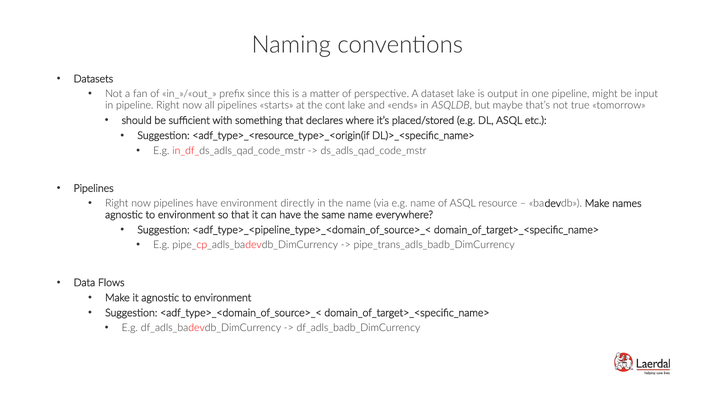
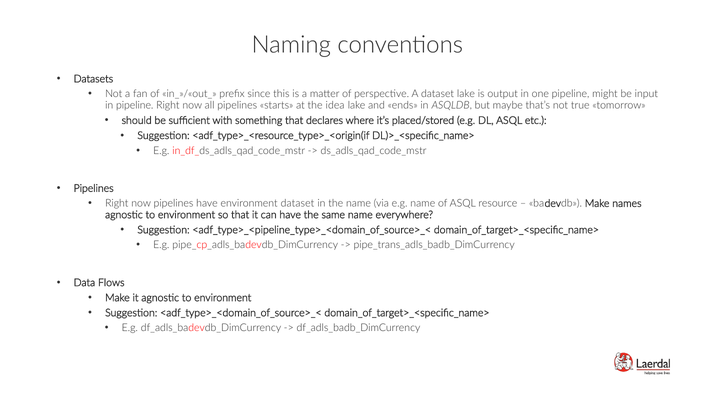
cont: cont -> idea (335, 105)
environment directly: directly -> dataset (297, 203)
